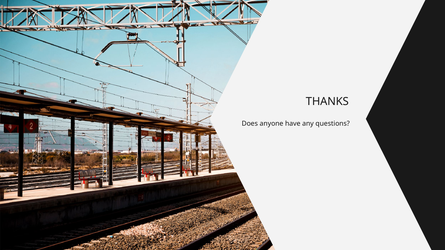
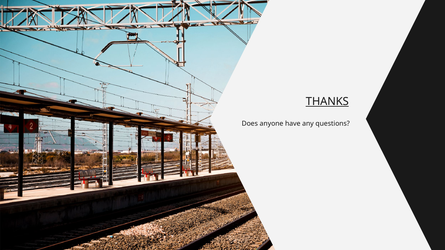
THANKS underline: none -> present (327, 102)
